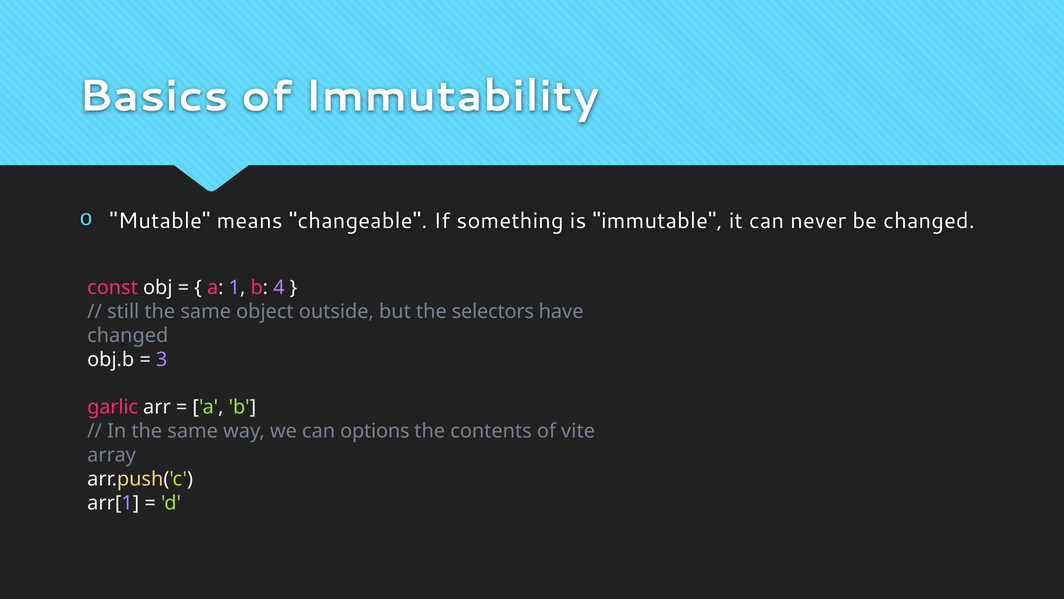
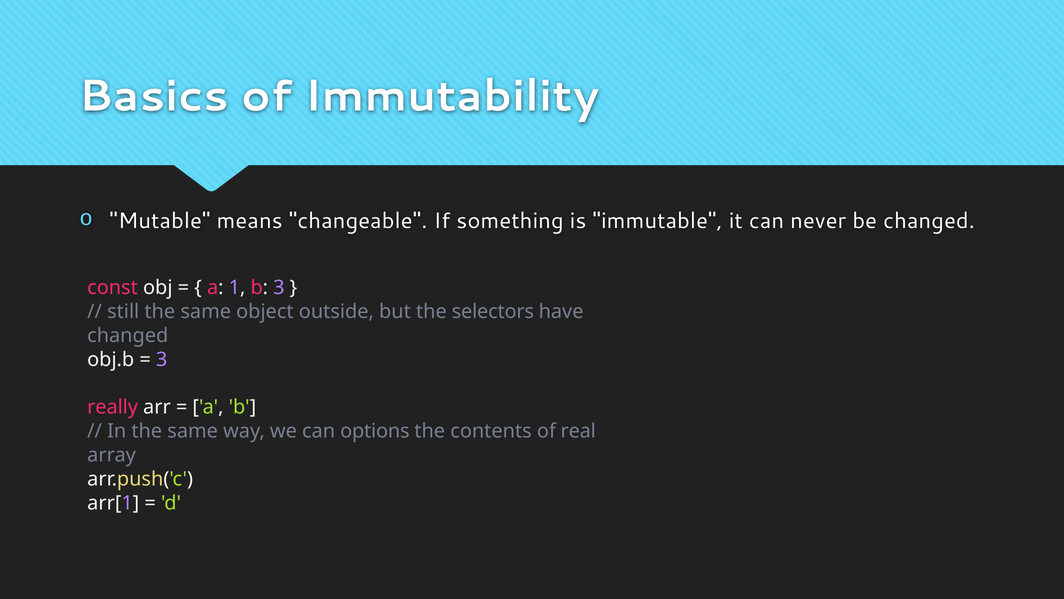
b 4: 4 -> 3 (279, 287)
garlic: garlic -> really (113, 407)
vite: vite -> real (578, 431)
